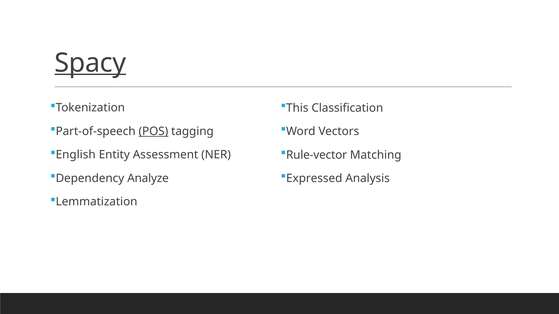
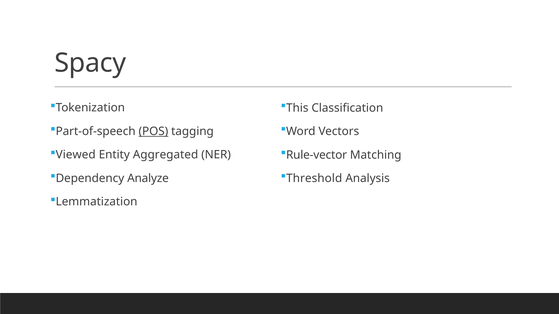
Spacy underline: present -> none (90, 63)
English: English -> Viewed (76, 155)
Assessment: Assessment -> Aggregated (166, 155)
Expressed: Expressed -> Threshold (314, 179)
